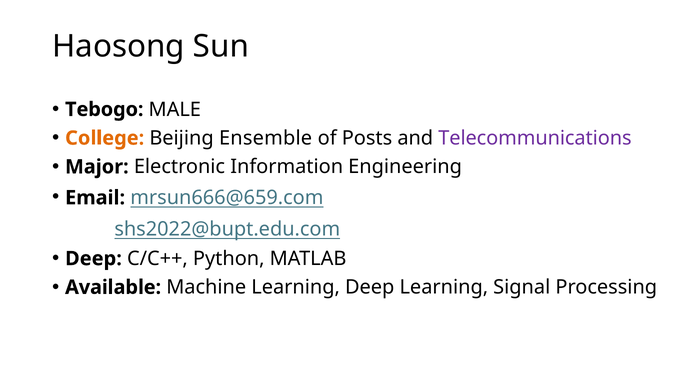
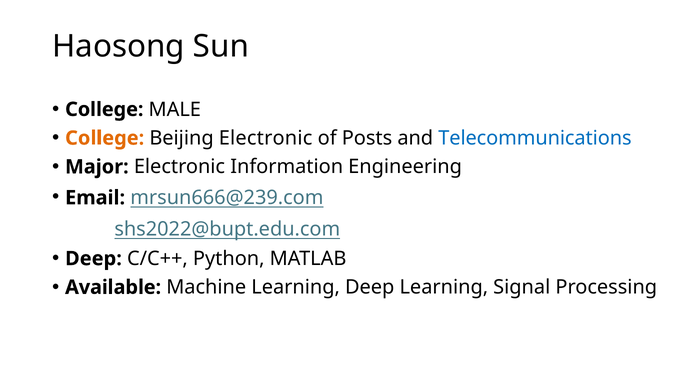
Tebogo: Tebogo -> College (104, 110)
Beijing Ensemble: Ensemble -> Electronic (266, 138)
Telecommunications colour: purple -> blue (535, 138)
mrsun666@659.com: mrsun666@659.com -> mrsun666@239.com (227, 198)
